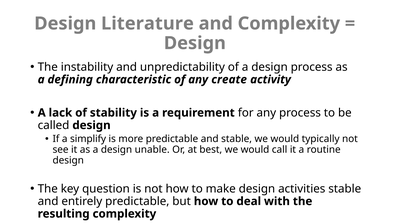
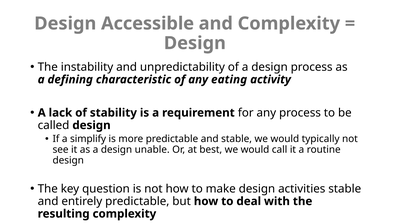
Literature: Literature -> Accessible (148, 24)
create: create -> eating (229, 80)
